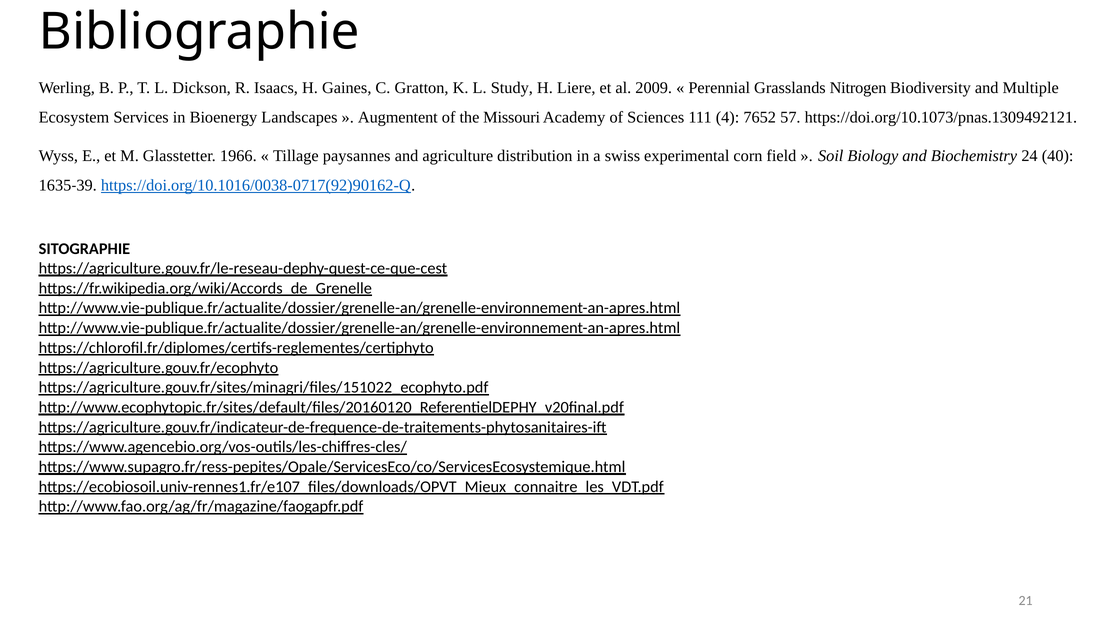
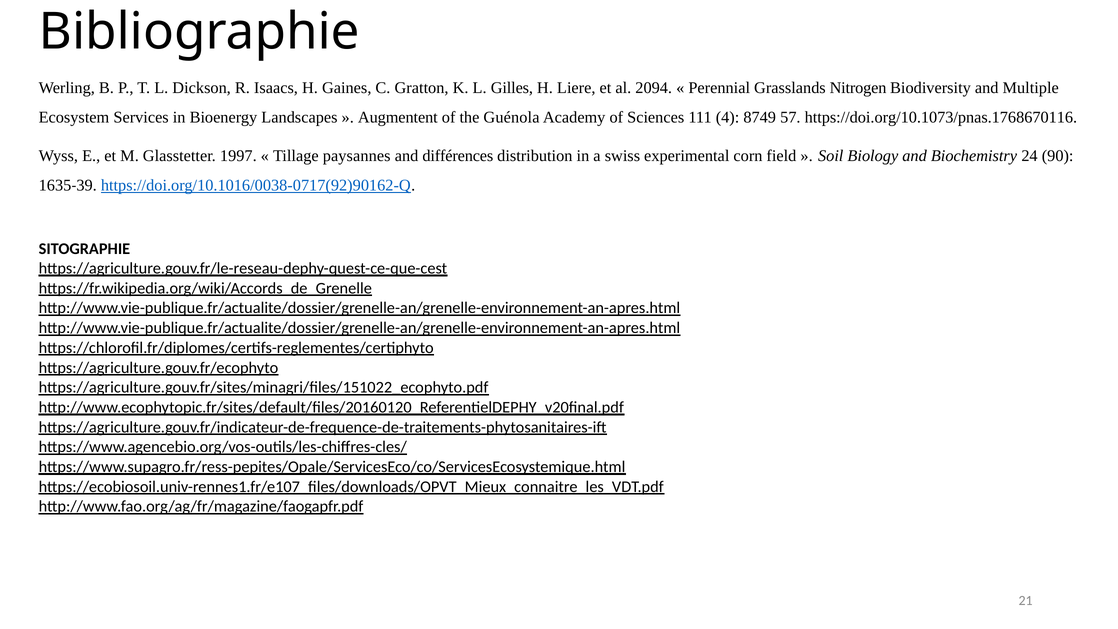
Study: Study -> Gilles (512, 88)
2009: 2009 -> 2094 (654, 88)
Missouri: Missouri -> Guénola (511, 117)
7652: 7652 -> 8749 (760, 117)
https://doi.org/10.1073/pnas.1309492121: https://doi.org/10.1073/pnas.1309492121 -> https://doi.org/10.1073/pnas.1768670116 (941, 117)
1966: 1966 -> 1997 (238, 156)
agriculture: agriculture -> différences (458, 156)
40: 40 -> 90 (1058, 156)
